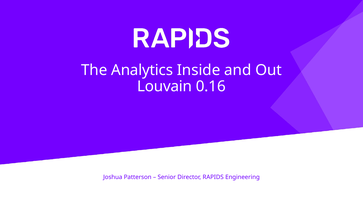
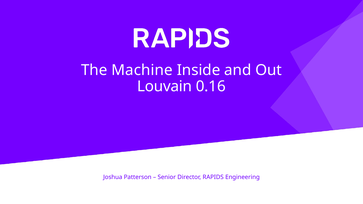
Analytics: Analytics -> Machine (142, 70)
